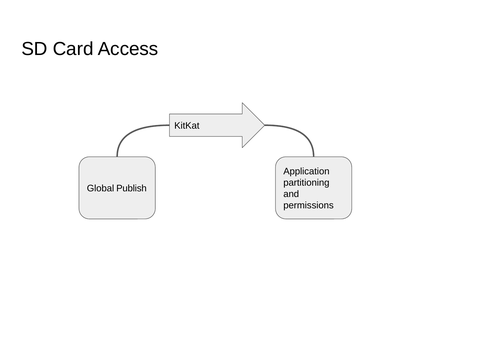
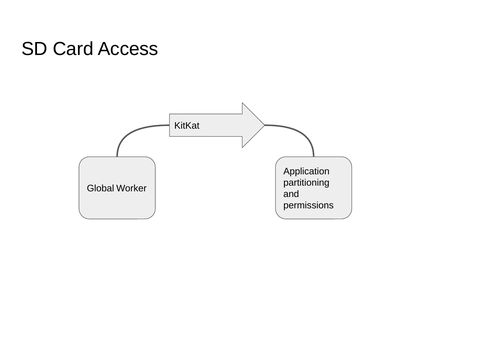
Publish: Publish -> Worker (131, 188)
